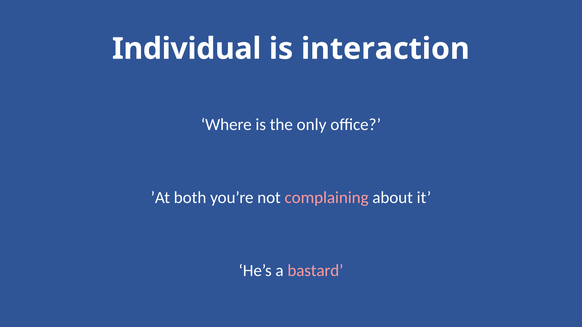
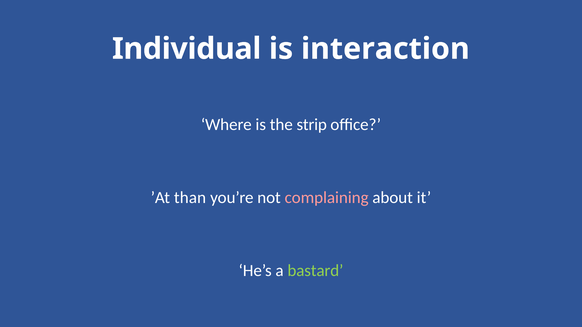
only: only -> strip (312, 125)
both: both -> than (190, 198)
bastard colour: pink -> light green (315, 271)
